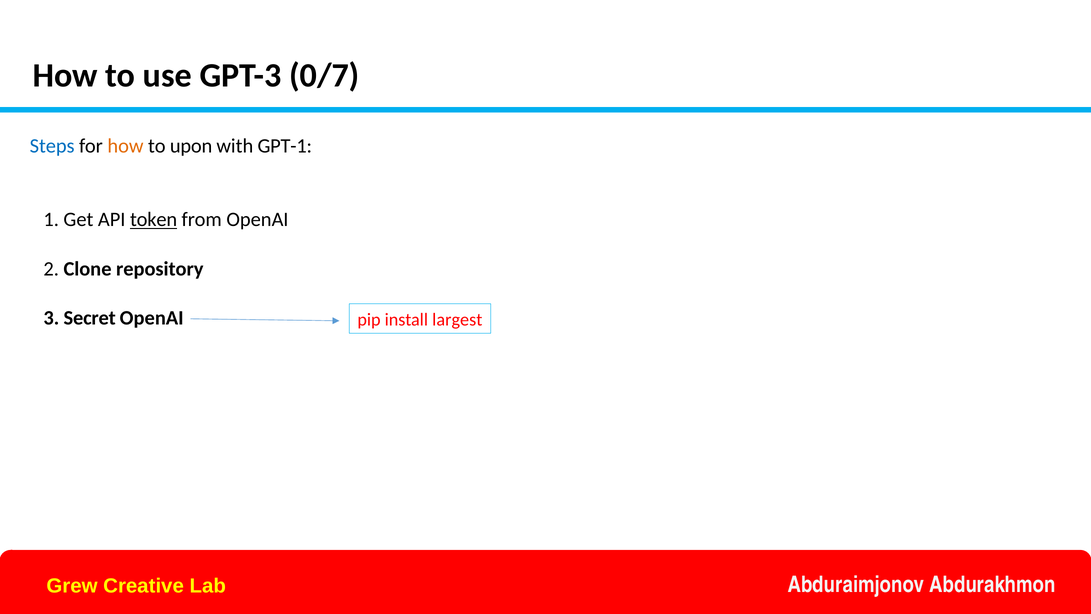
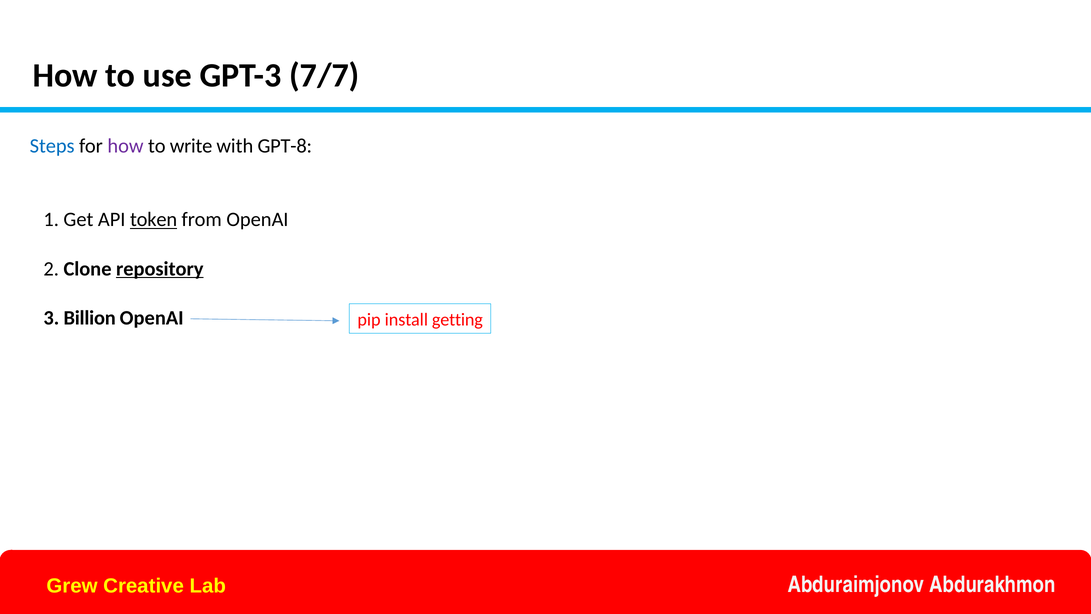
0/7: 0/7 -> 7/7 (324, 75)
how colour: orange -> purple (125, 146)
upon: upon -> write (191, 146)
GPT-1: GPT-1 -> GPT-8 (285, 146)
repository underline: none -> present (160, 269)
Secret: Secret -> Billion (90, 318)
largest: largest -> getting (457, 320)
